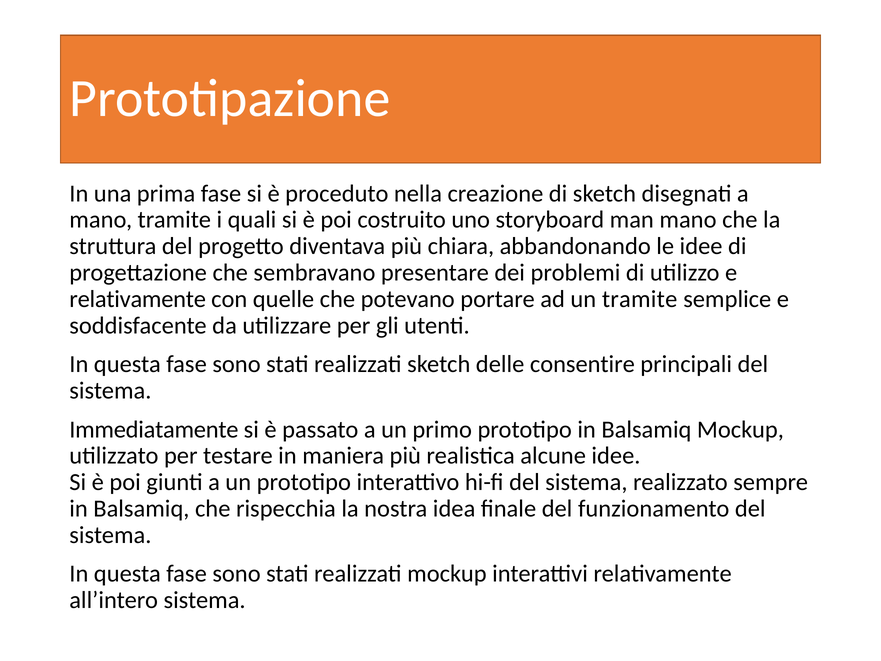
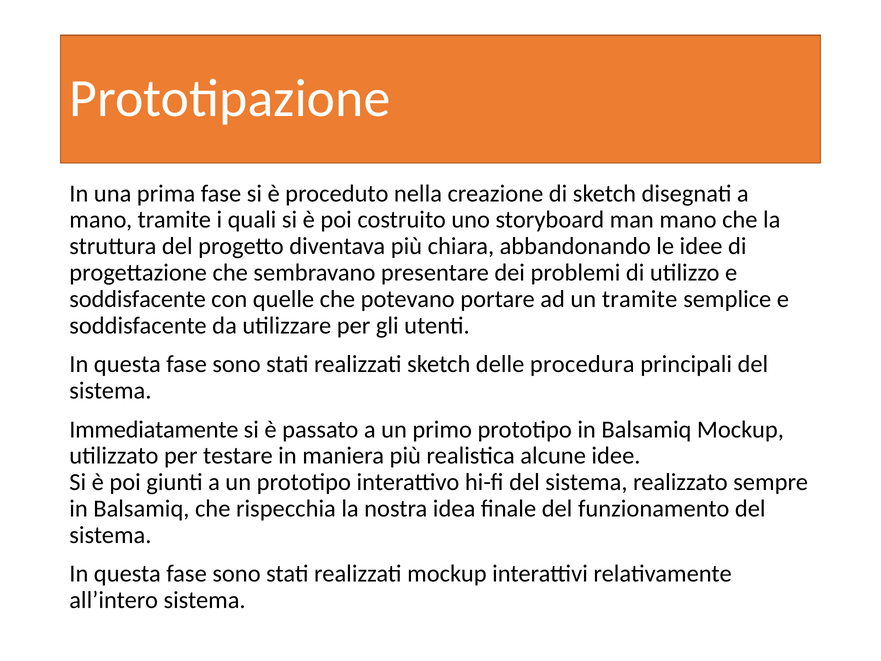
relativamente: relativamente -> soddisfacente (138, 299)
consentire: consentire -> procedura (582, 364)
